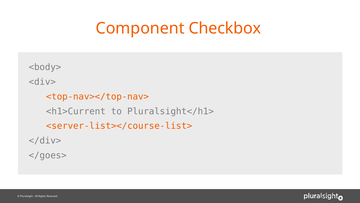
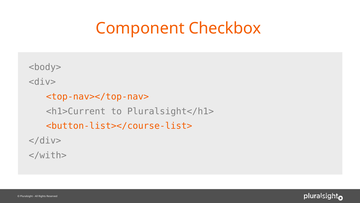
<server-list></course-list>: <server-list></course-list> -> <button-list></course-list> (119, 126)
</goes>: </goes> -> </with> (48, 155)
